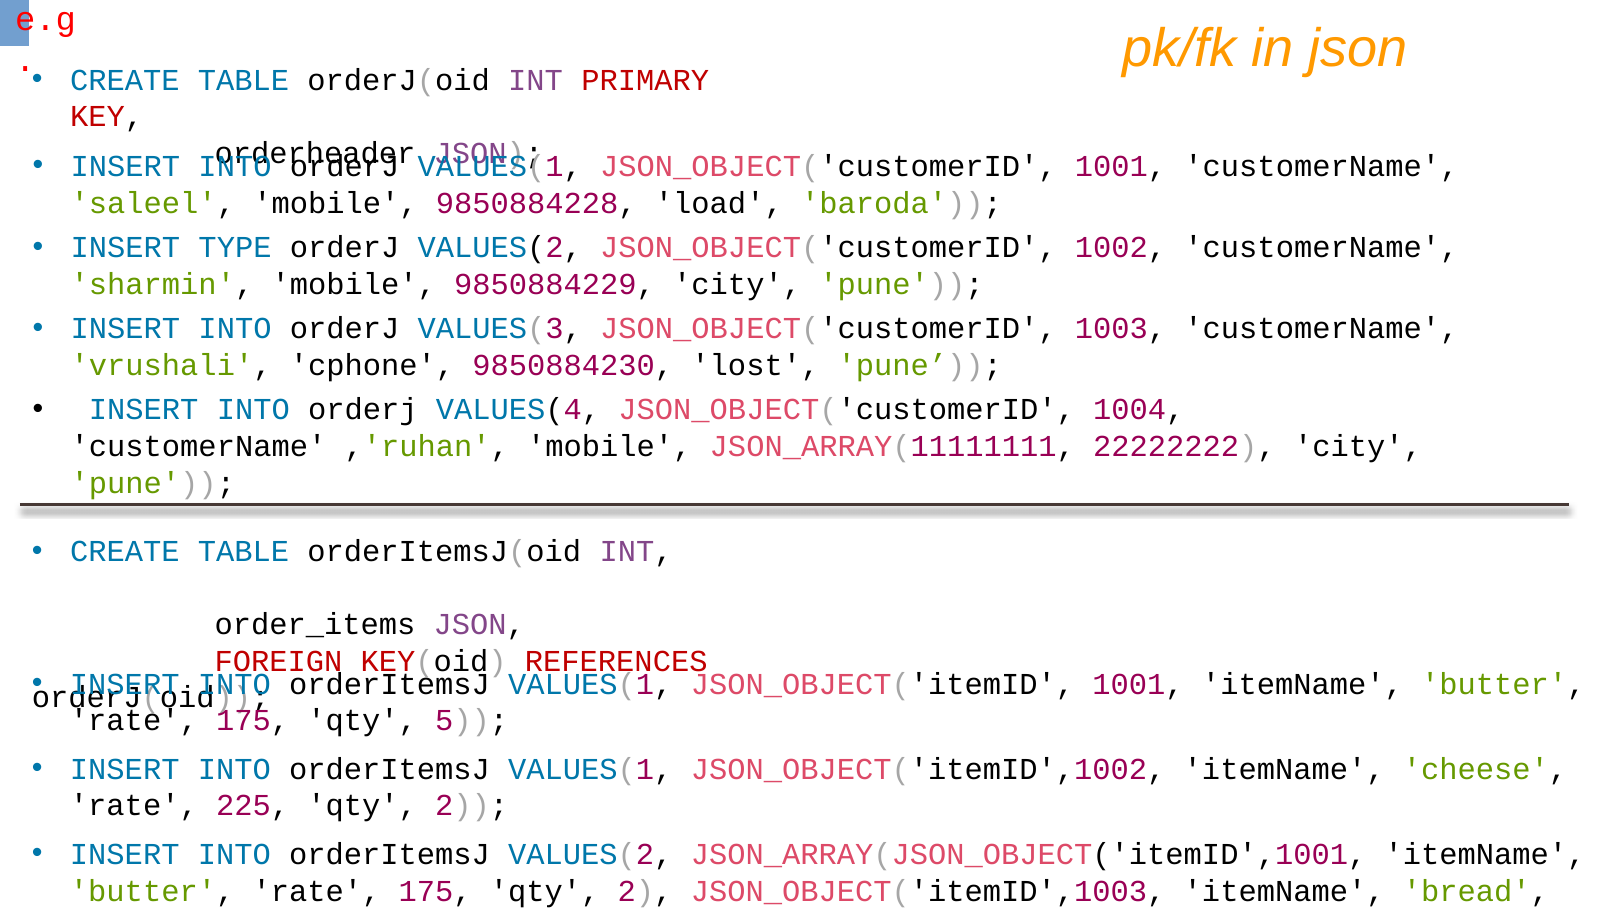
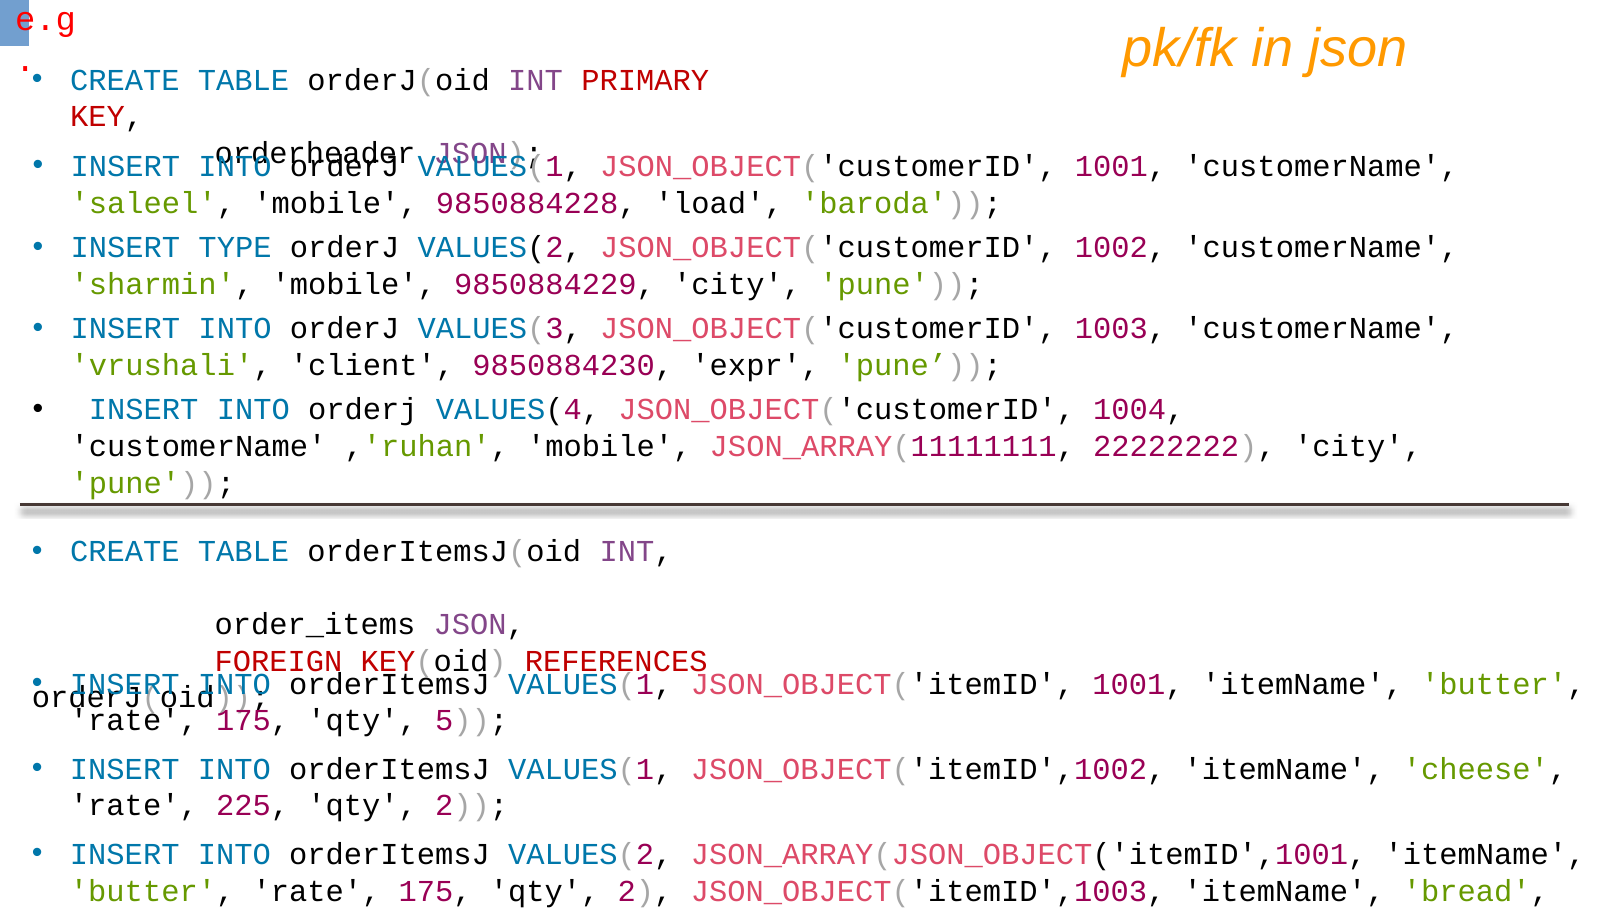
cphone: cphone -> client (372, 365)
lost: lost -> expr (755, 365)
